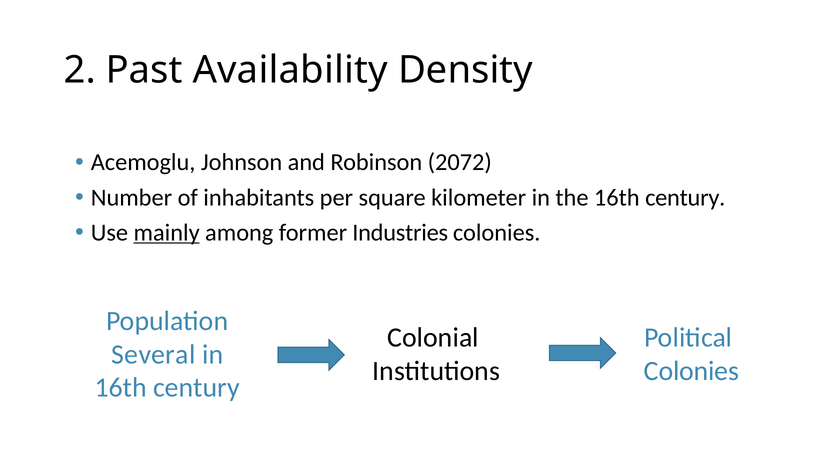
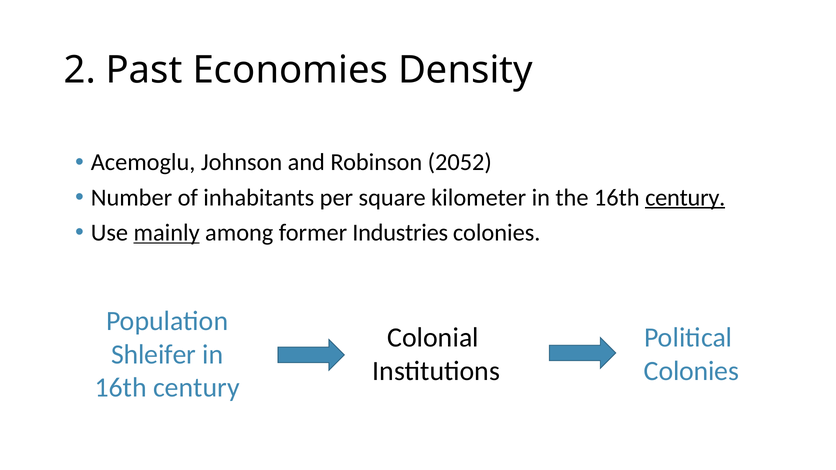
Availability: Availability -> Economies (290, 70)
2072: 2072 -> 2052 (460, 163)
century underline: none -> present (685, 198)
Several: Several -> Shleifer (154, 355)
